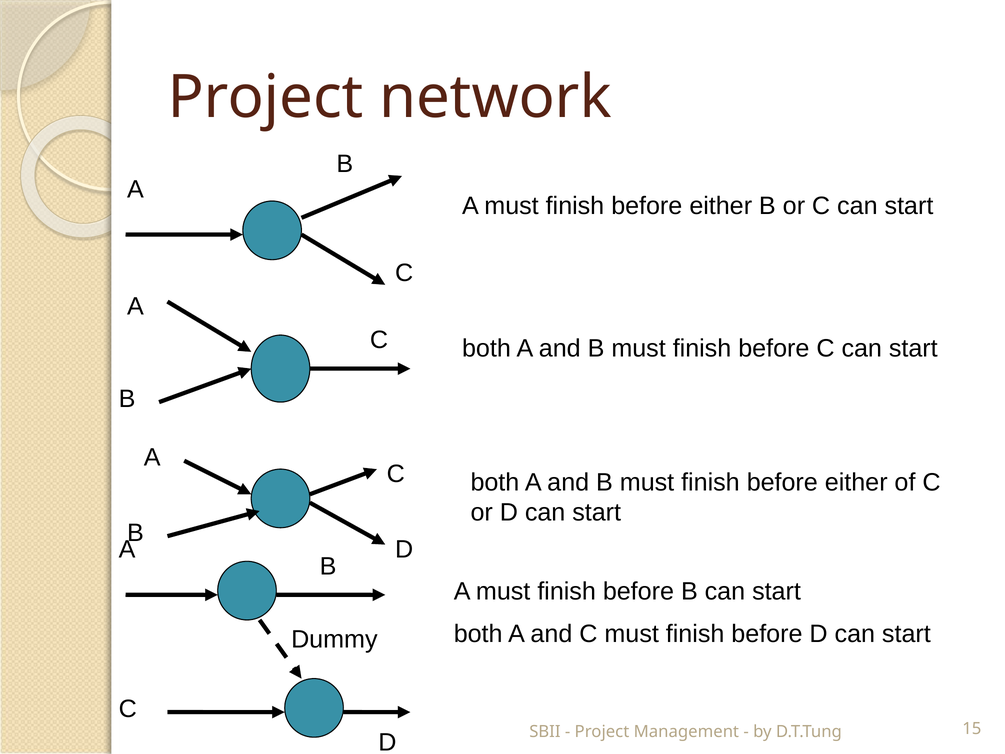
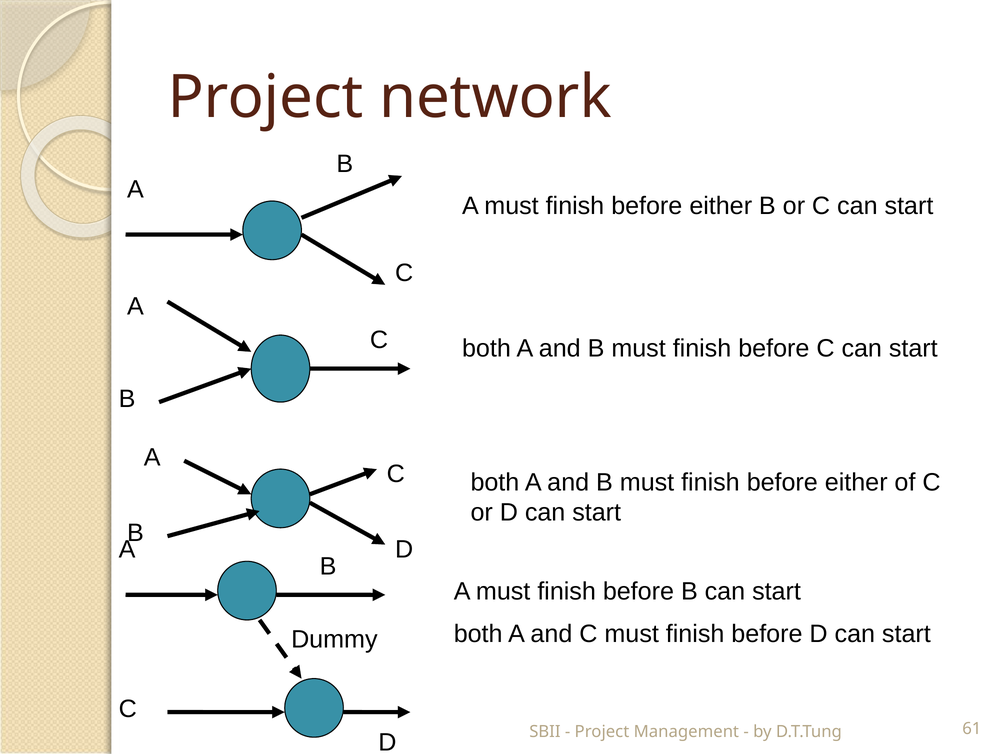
15: 15 -> 61 (972, 729)
